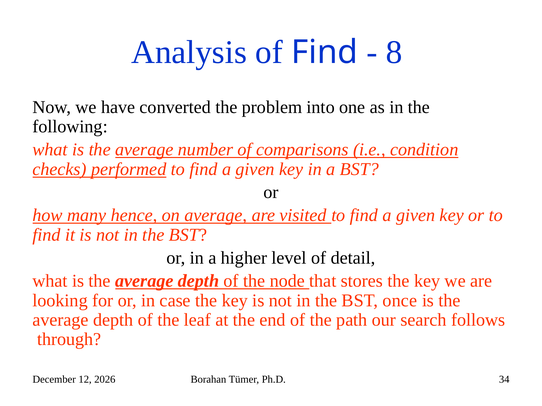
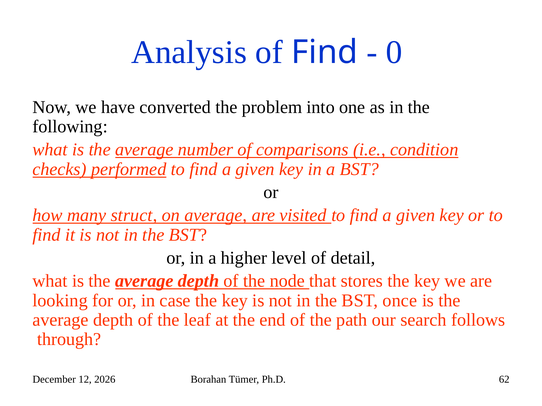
8: 8 -> 0 (394, 52)
hence: hence -> struct (134, 216)
34: 34 -> 62 (504, 380)
